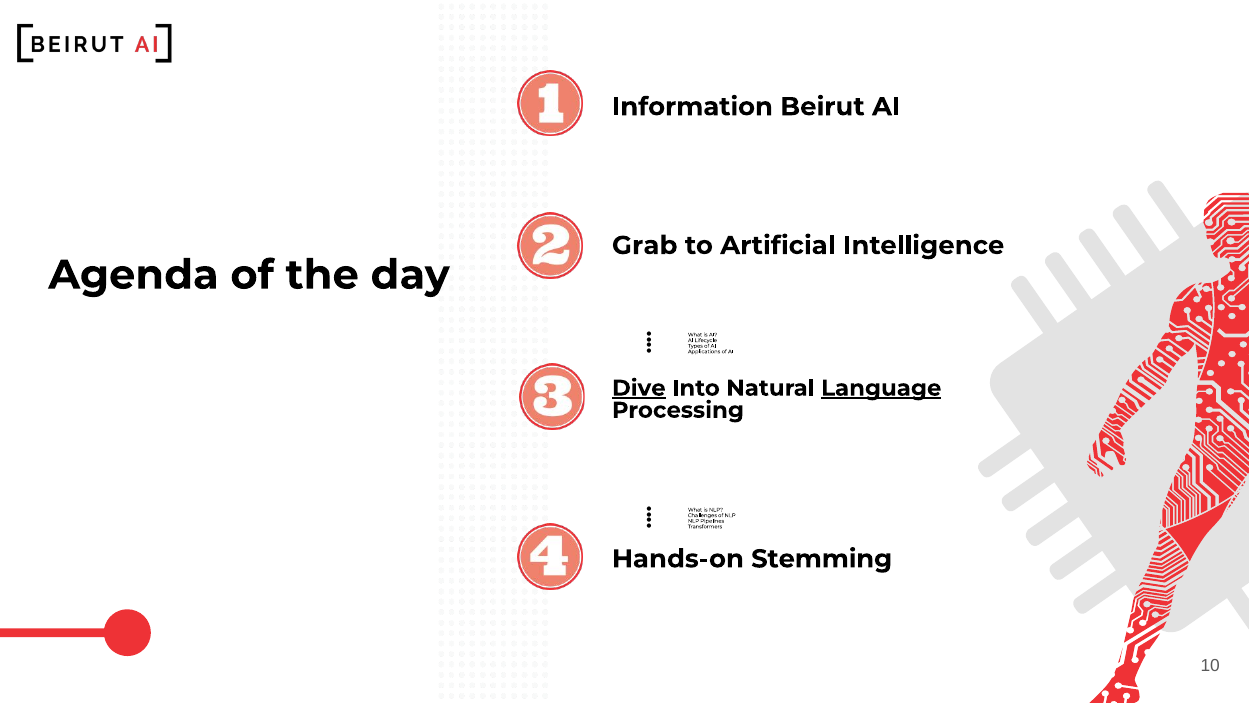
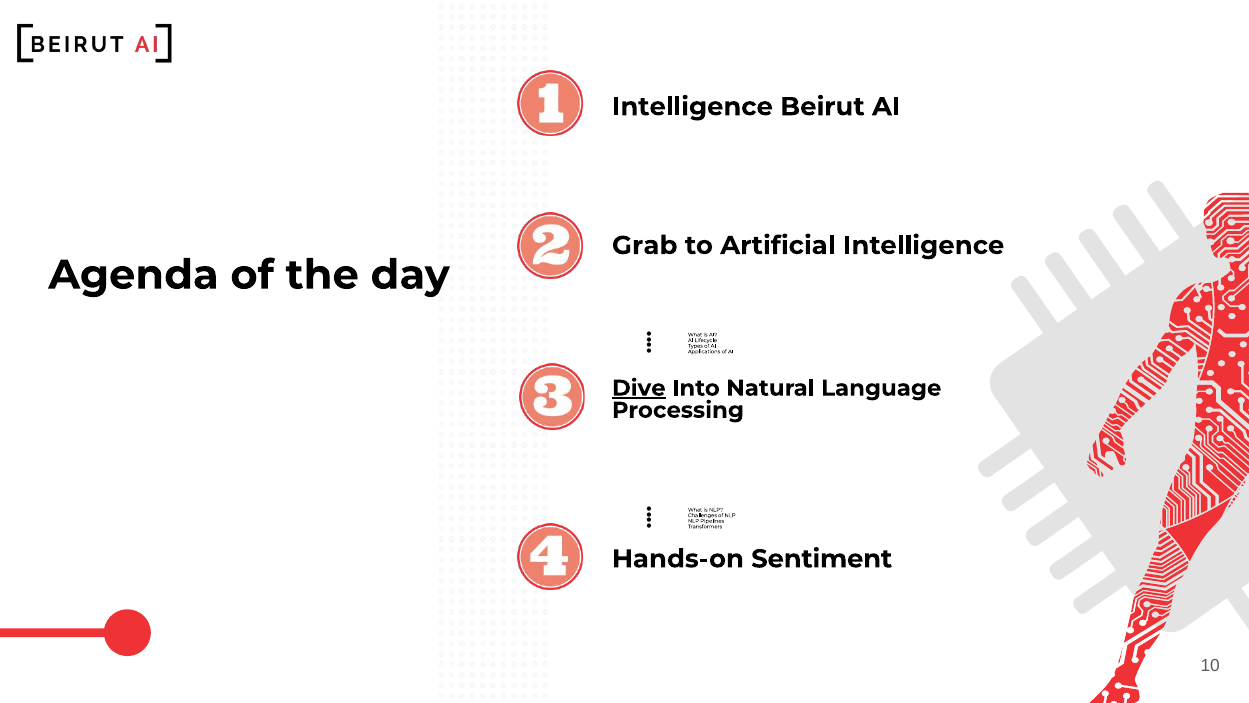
Information: Information -> Intelligence (692, 107)
Language underline: present -> none (881, 388)
Stemming: Stemming -> Sentiment (822, 559)
